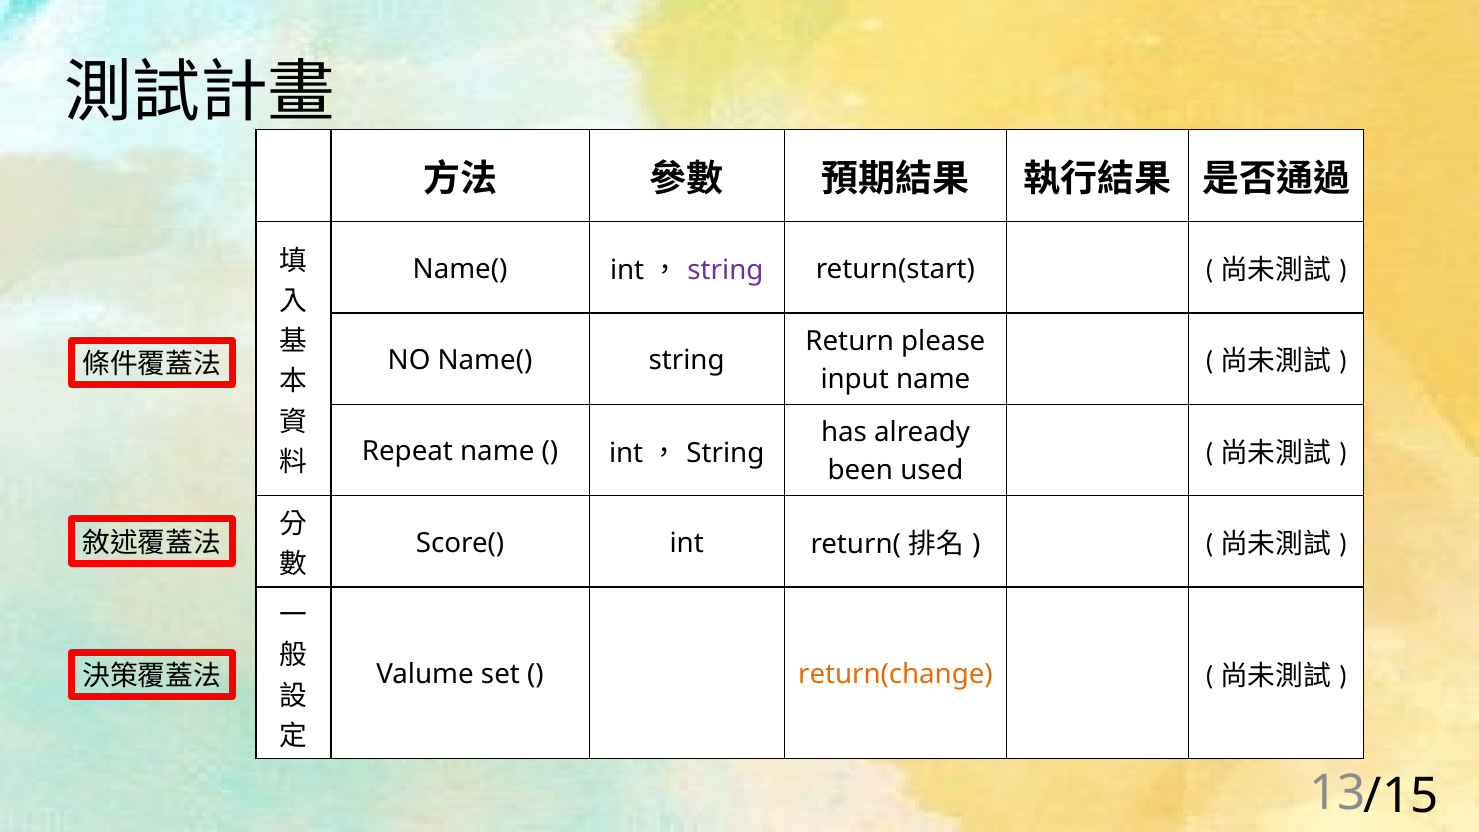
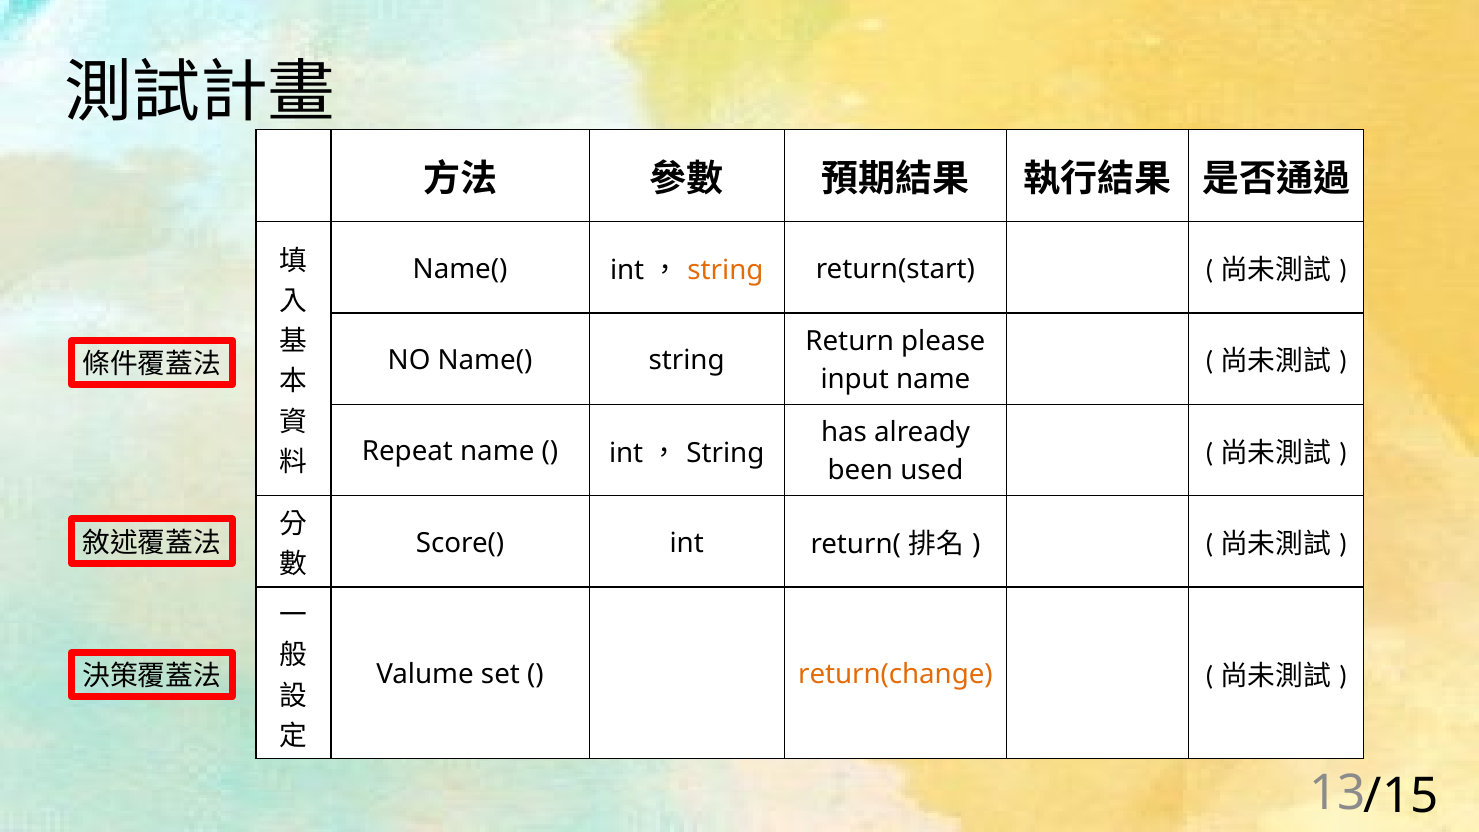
string colour: purple -> orange (725, 270)
